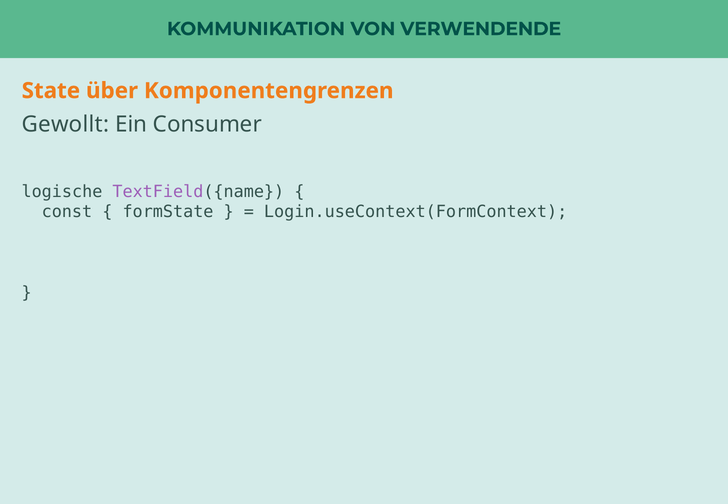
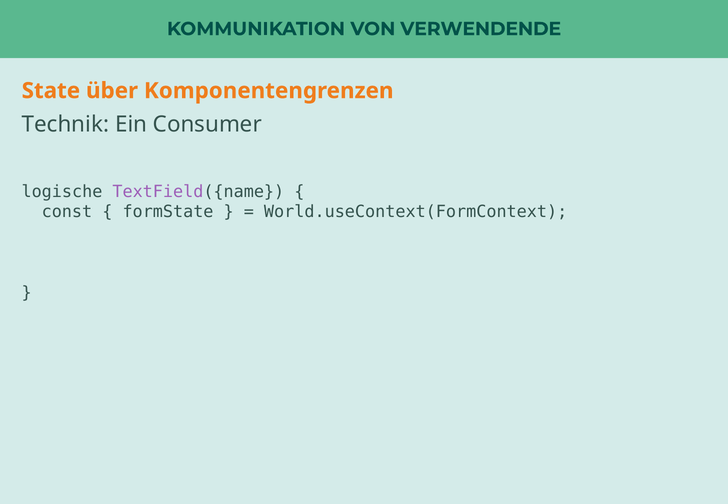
Gewollt: Gewollt -> Technik (65, 124)
Login.useContext(FormContext: Login.useContext(FormContext -> World.useContext(FormContext (416, 212)
